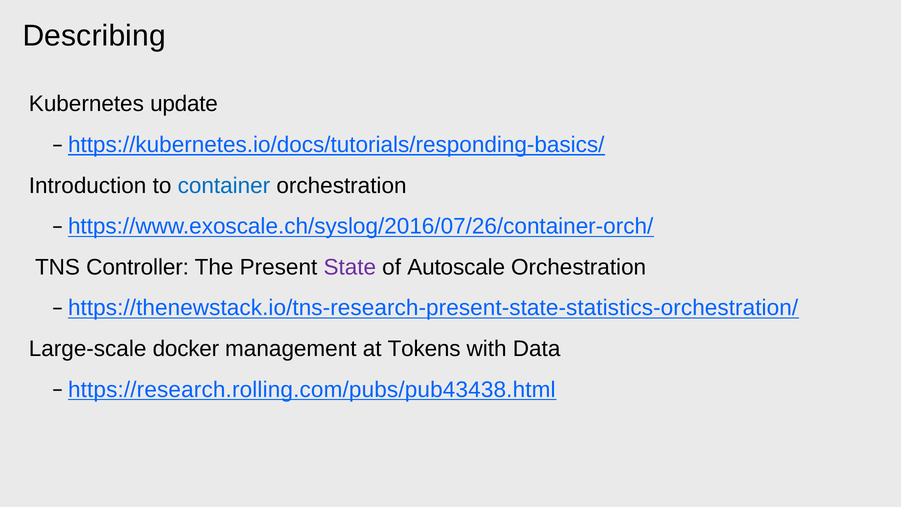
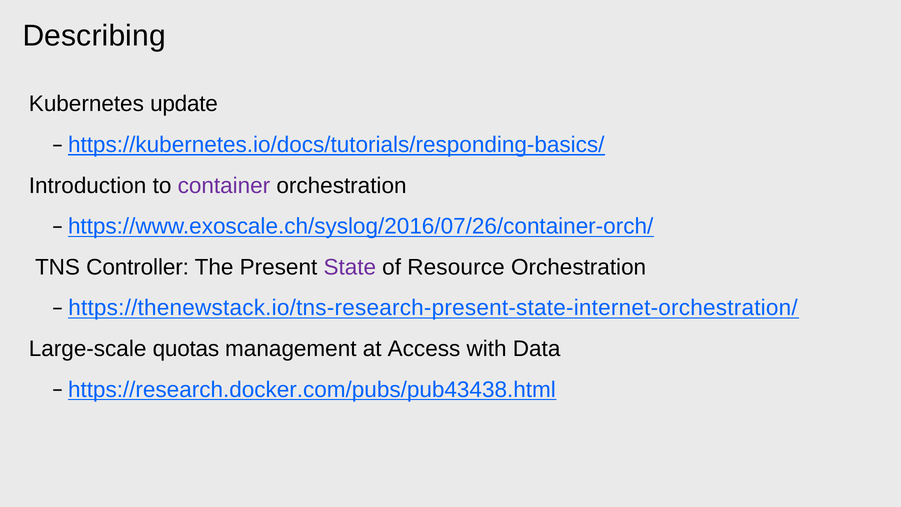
container colour: blue -> purple (224, 186)
Autoscale: Autoscale -> Resource (456, 267)
https://thenewstack.io/tns-research-present-state-statistics-orchestration/: https://thenewstack.io/tns-research-present-state-statistics-orchestration/ -> https://thenewstack.io/tns-research-present-state-internet-orchestration/ (433, 308)
docker: docker -> quotas (186, 349)
Tokens: Tokens -> Access (424, 349)
https://research.rolling.com/pubs/pub43438.html: https://research.rolling.com/pubs/pub43438.html -> https://research.docker.com/pubs/pub43438.html (312, 390)
